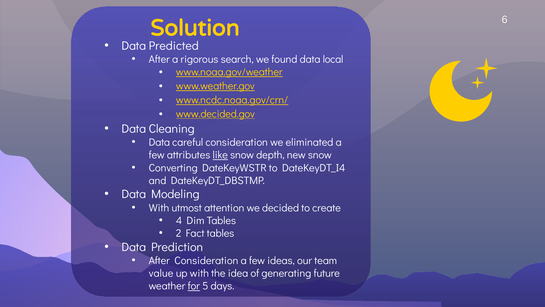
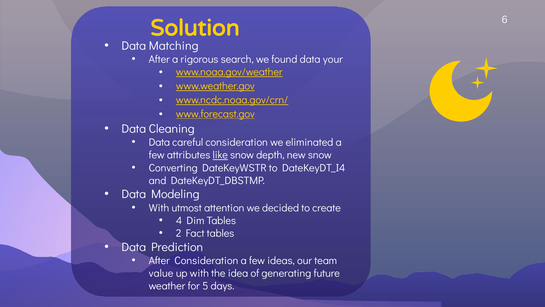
Predicted: Predicted -> Matching (174, 46)
local: local -> your (333, 59)
www.decided.gov: www.decided.gov -> www.forecast.gov (215, 114)
for underline: present -> none (194, 286)
